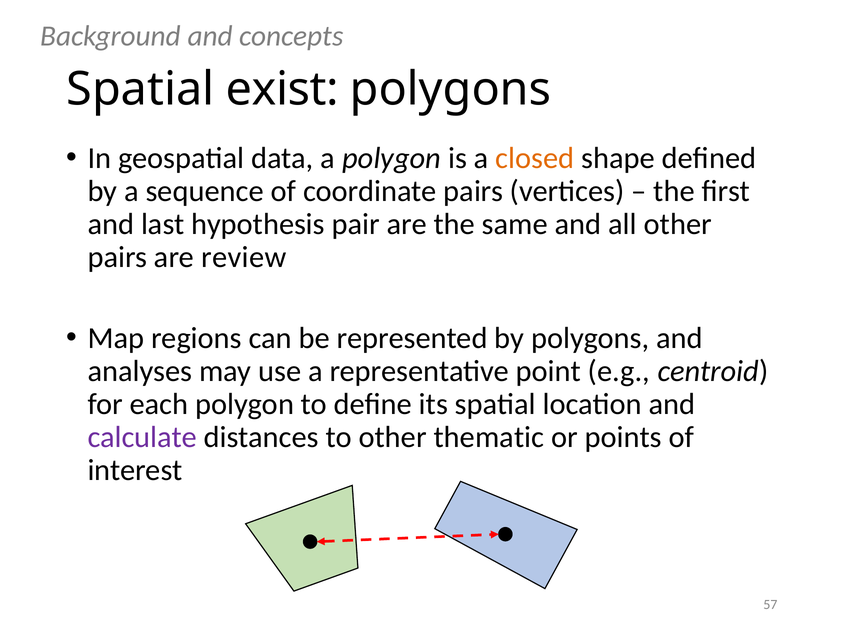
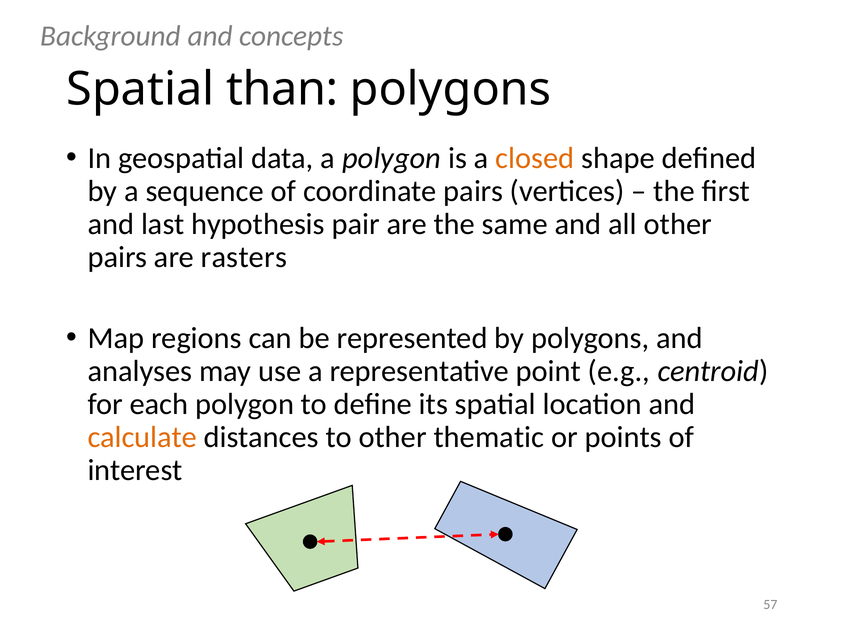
exist: exist -> than (282, 89)
review: review -> rasters (244, 257)
calculate colour: purple -> orange (142, 437)
